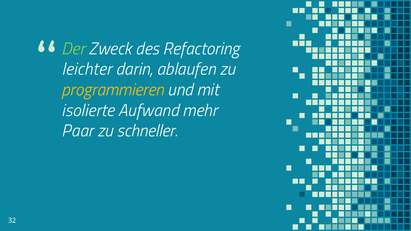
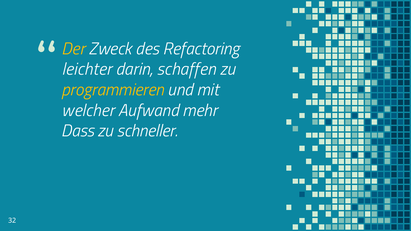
Der colour: light green -> yellow (73, 49)
ablaufen: ablaufen -> schaffen (186, 69)
isolierte: isolierte -> welcher (88, 110)
Paar: Paar -> Dass (78, 131)
